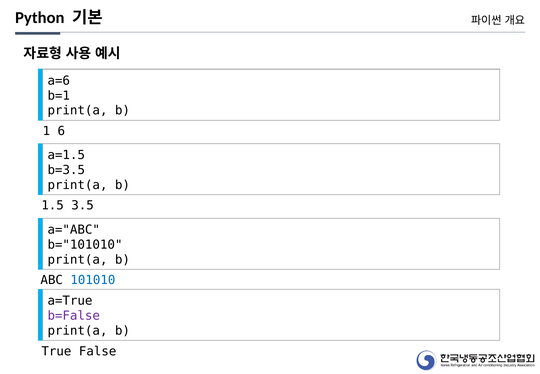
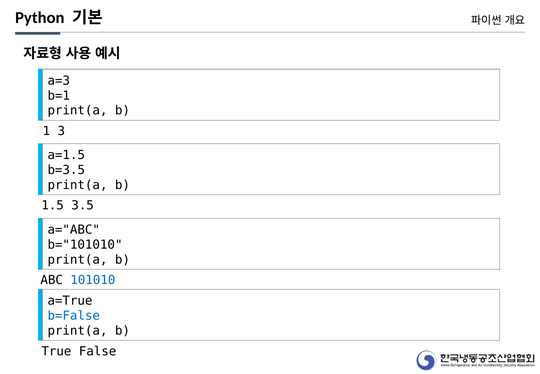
a=6: a=6 -> a=3 (59, 81)
6: 6 -> 3 (61, 131)
b=False colour: purple -> blue (74, 316)
